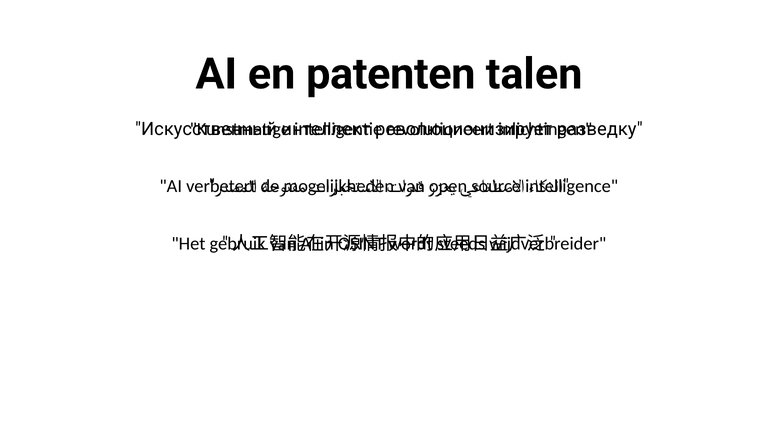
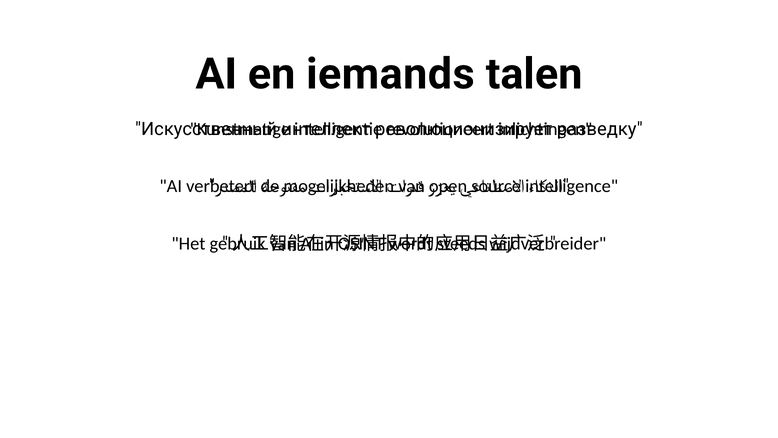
patenten: patenten -> iemands (390, 74)
